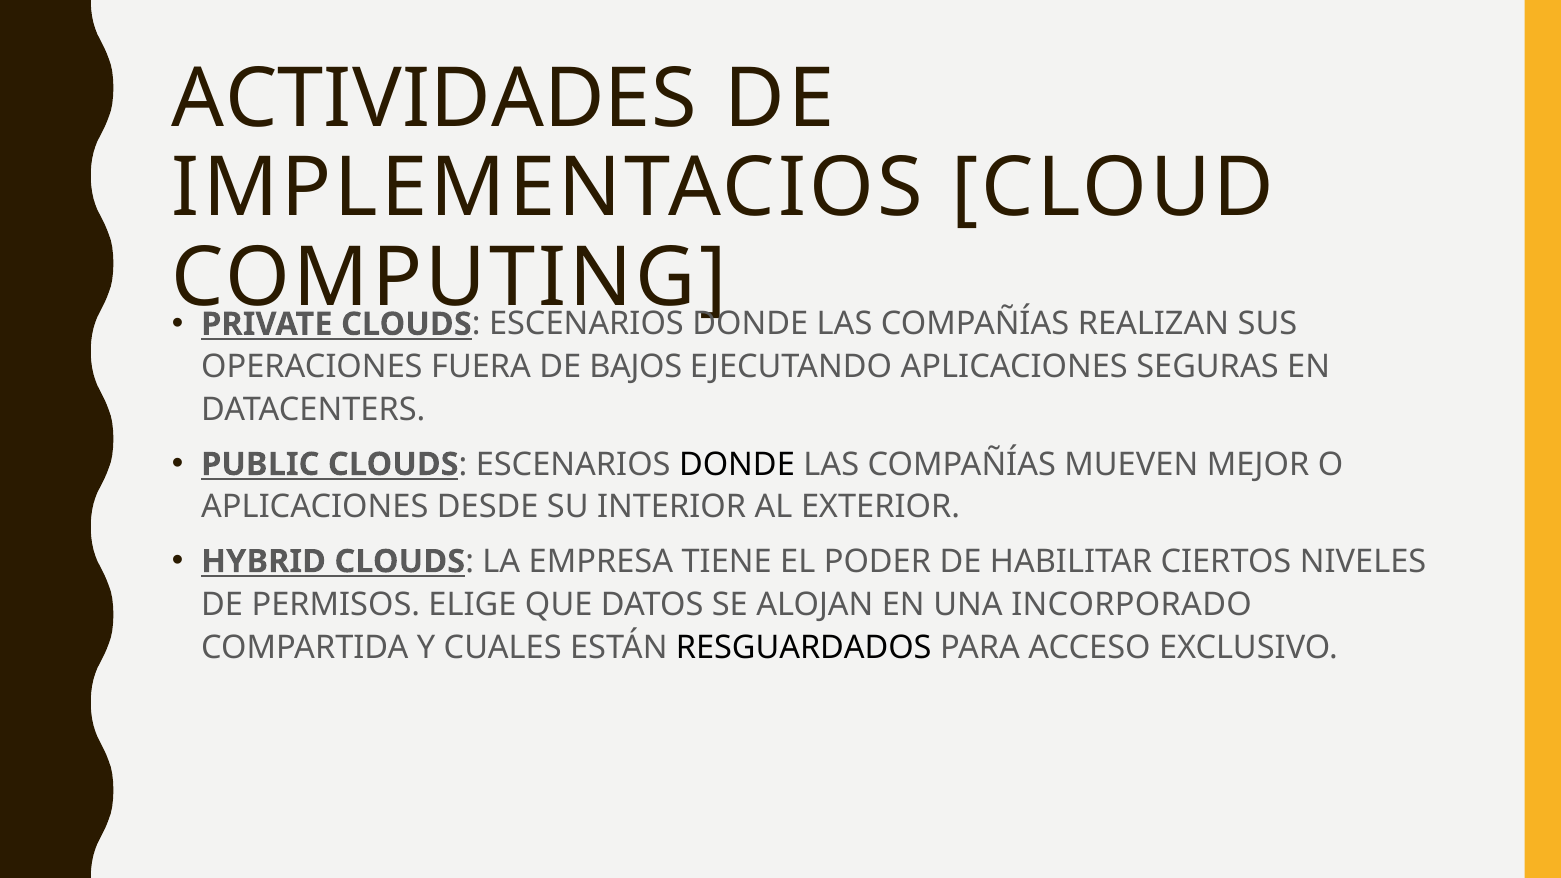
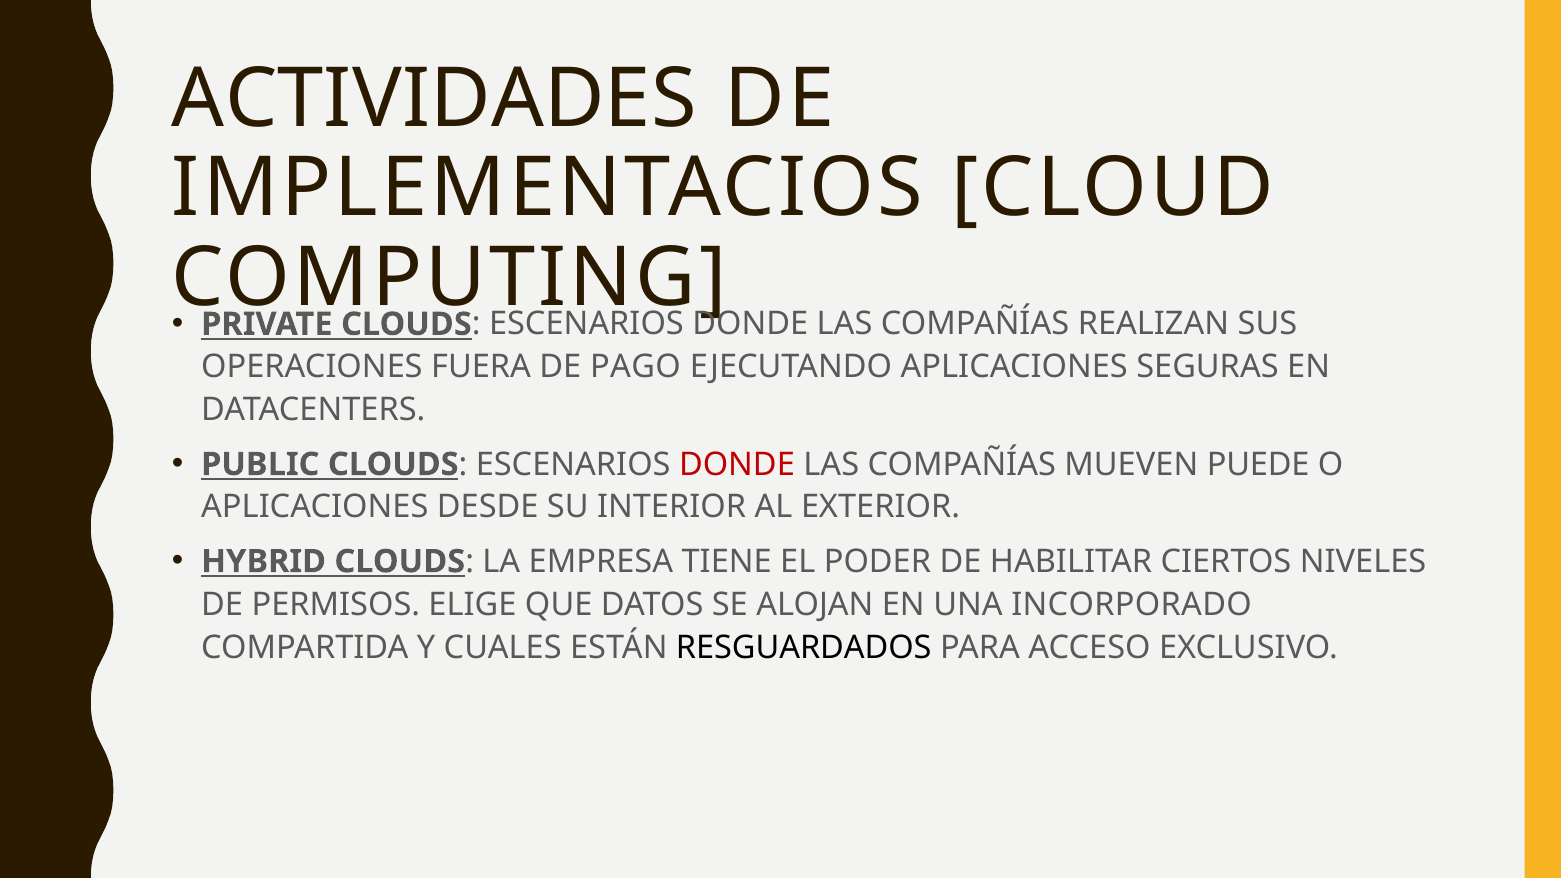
BAJOS: BAJOS -> PAGO (635, 367)
DONDE colour: black -> red (737, 464)
MEJOR: MEJOR -> PUEDE (1258, 464)
